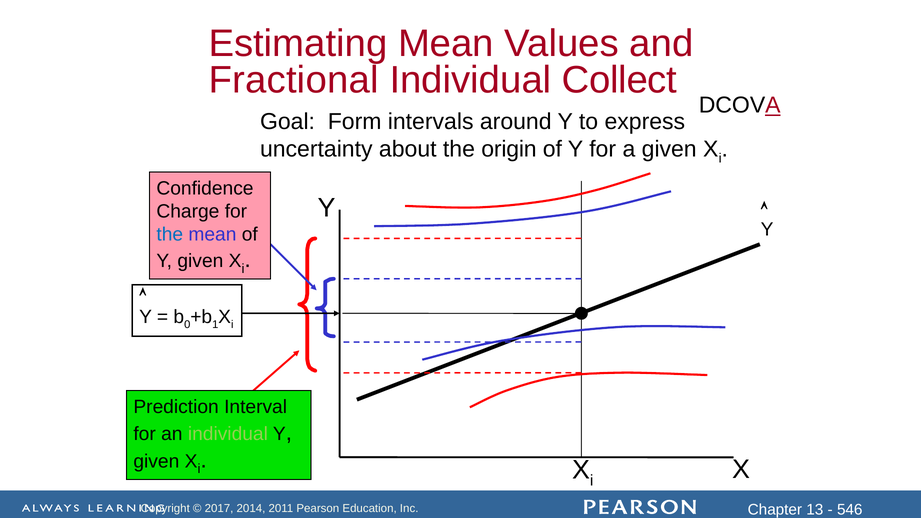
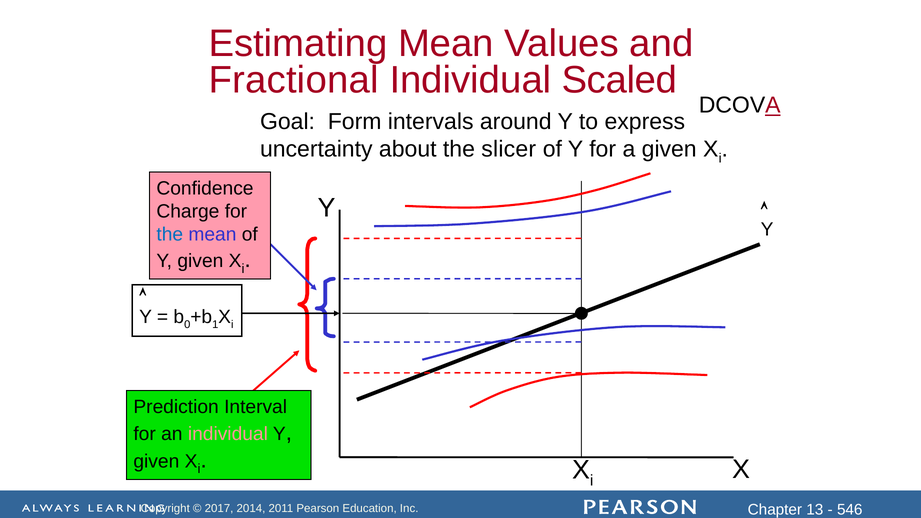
Collect: Collect -> Scaled (619, 80)
origin: origin -> slicer (509, 149)
individual colour: light green -> pink (228, 434)
